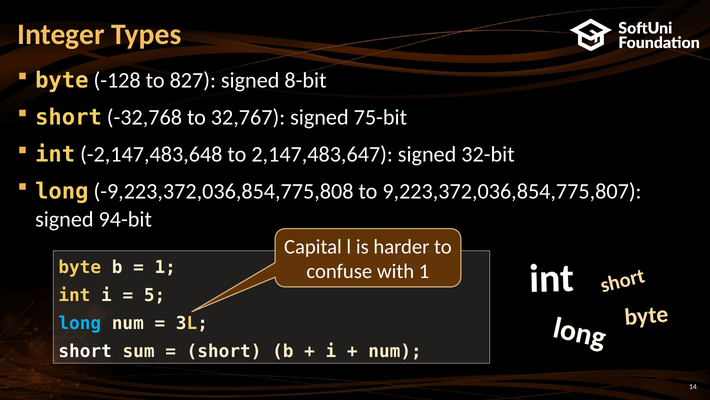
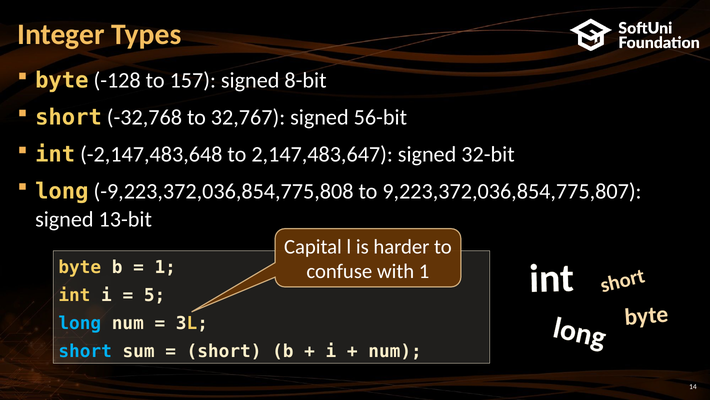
827: 827 -> 157 (193, 80)
75-bit: 75-bit -> 56-bit (380, 117)
94-bit: 94-bit -> 13-bit (125, 219)
short colour: white -> light blue (85, 351)
